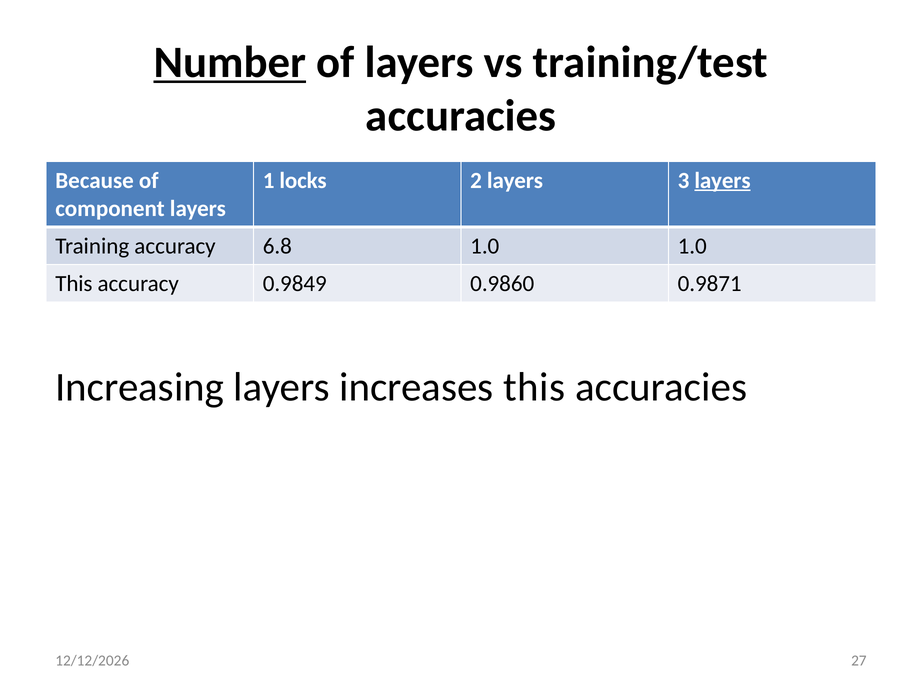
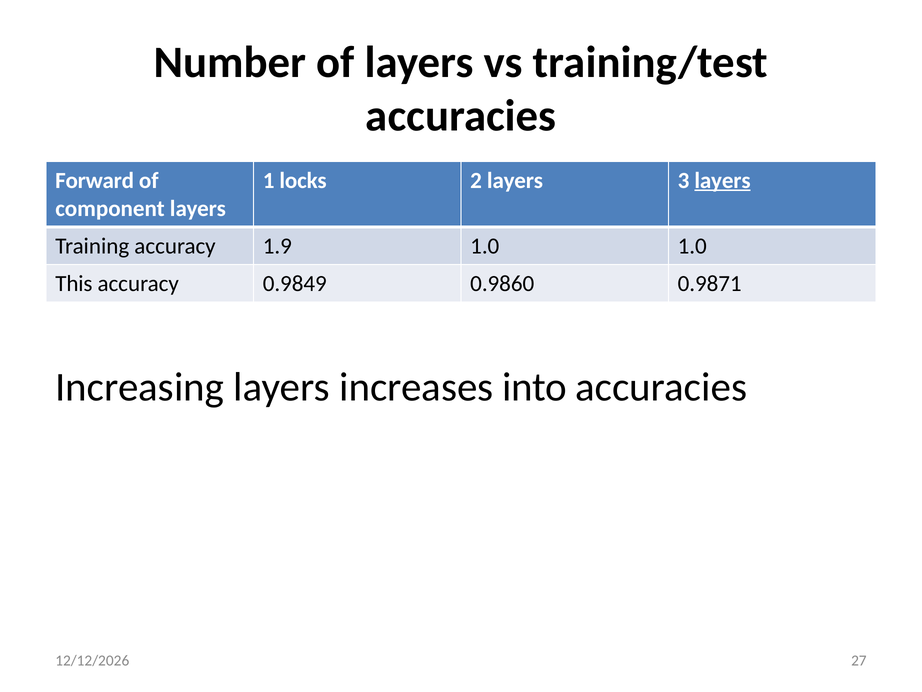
Number underline: present -> none (230, 62)
Because: Because -> Forward (95, 180)
6.8: 6.8 -> 1.9 (277, 246)
increases this: this -> into (535, 387)
